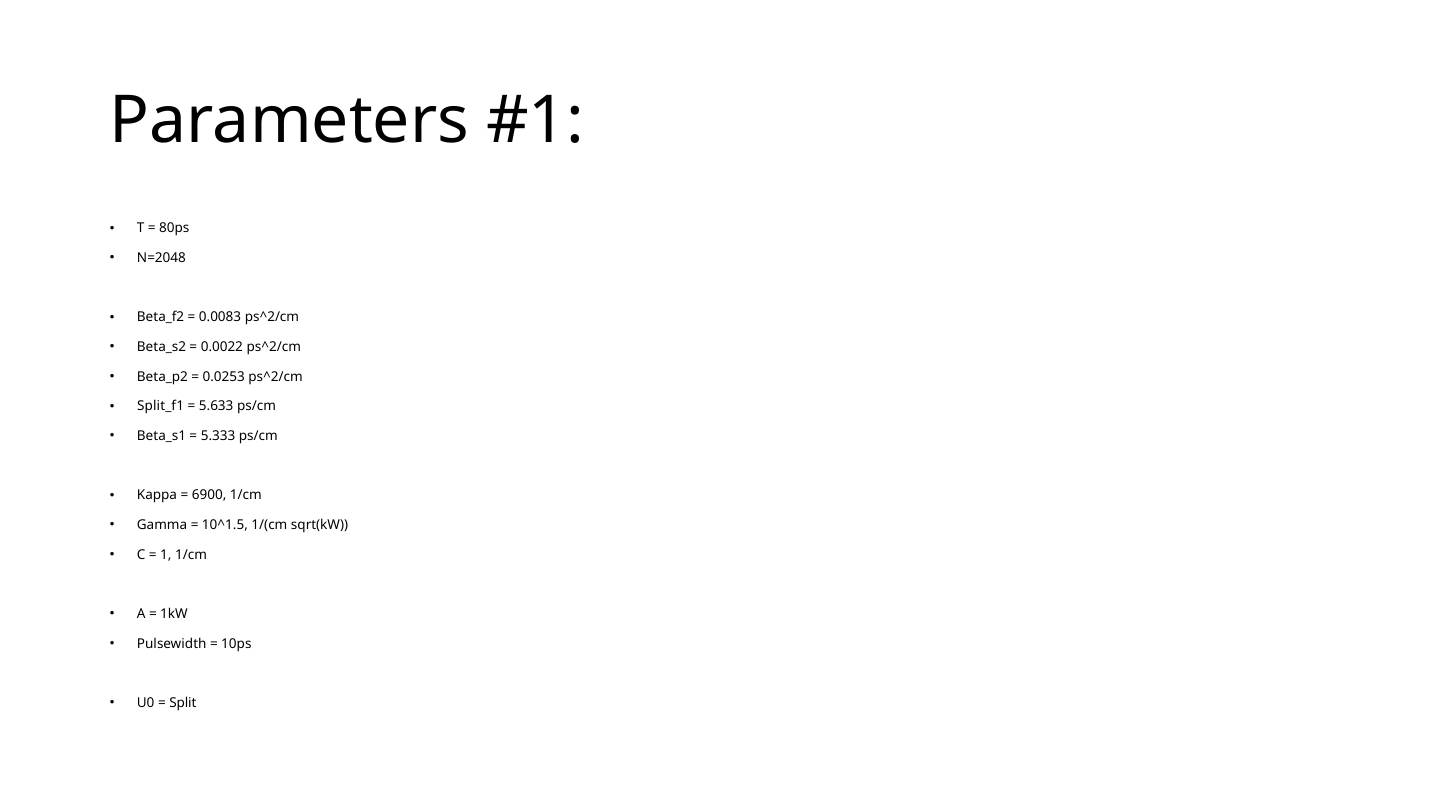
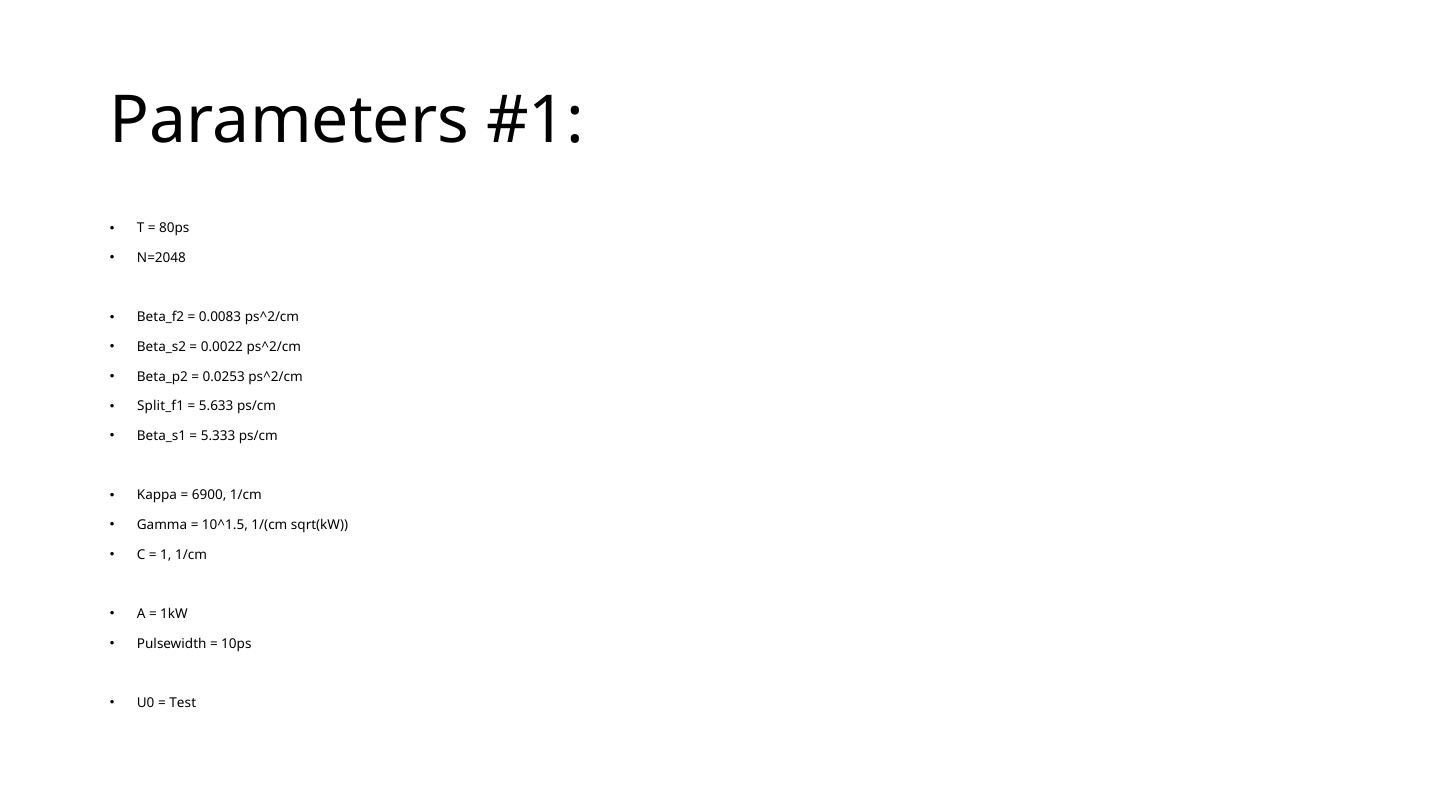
Split: Split -> Test (183, 703)
